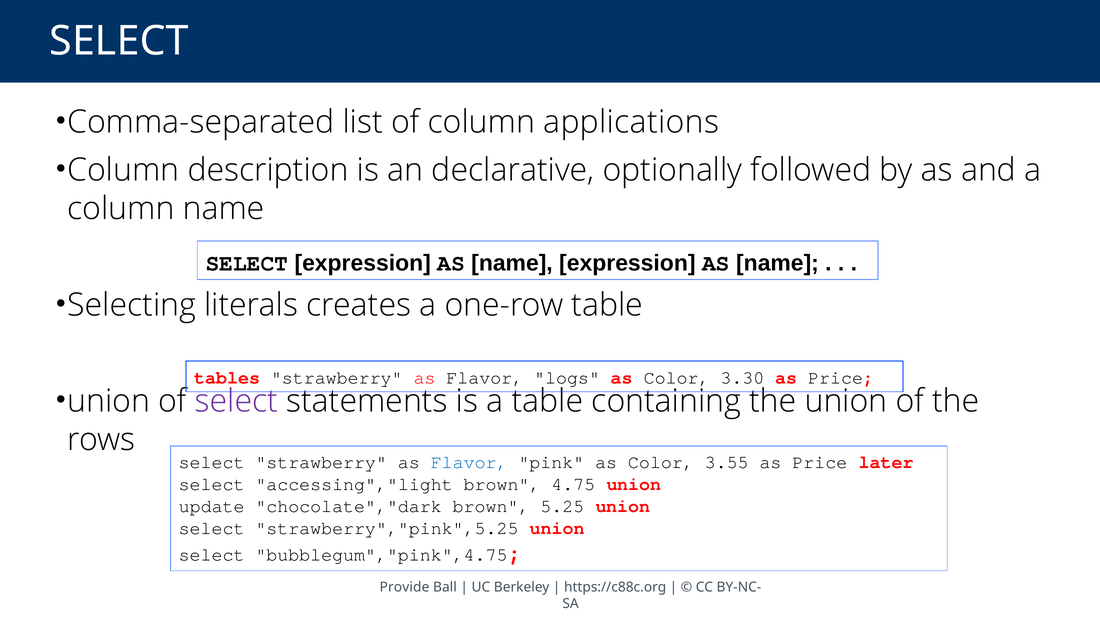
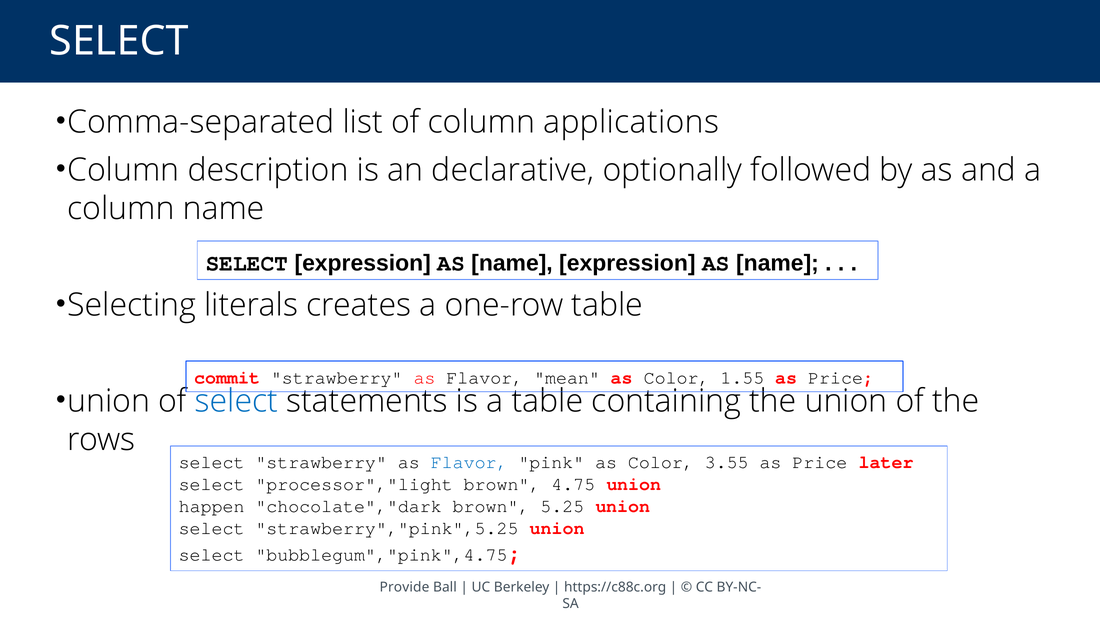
tables: tables -> commit (227, 377)
logs: logs -> mean (567, 377)
3.30: 3.30 -> 1.55 (742, 377)
select colour: purple -> blue (236, 401)
accessing","light: accessing","light -> processor","light (354, 484)
update: update -> happen (212, 506)
